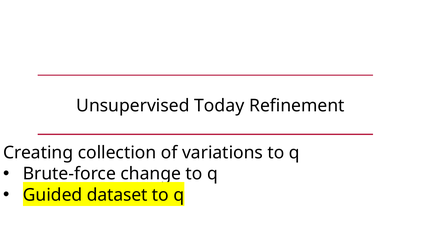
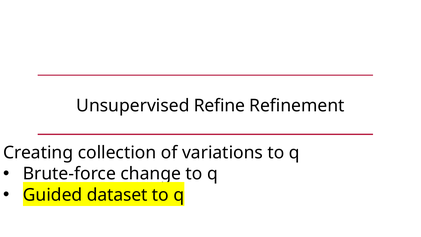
Today: Today -> Refine (219, 106)
